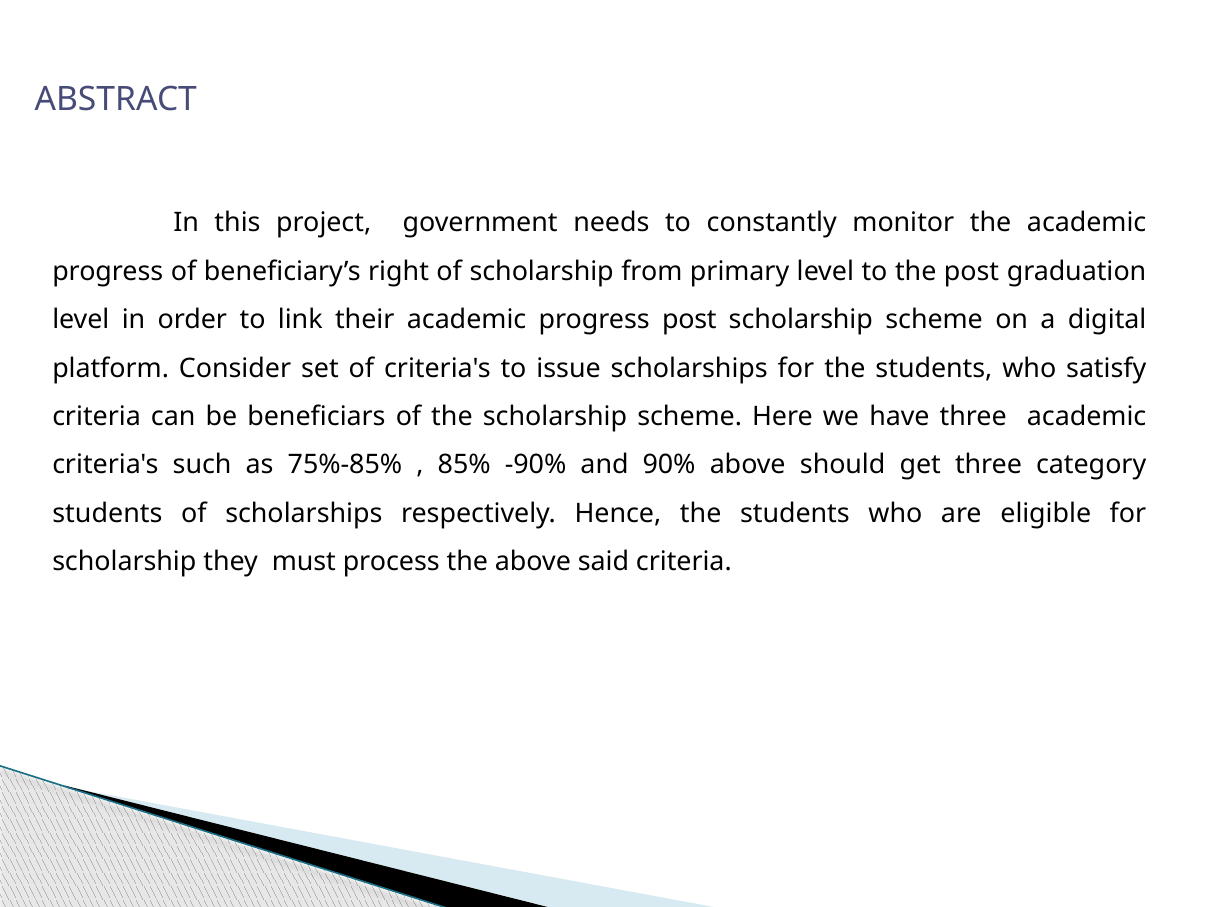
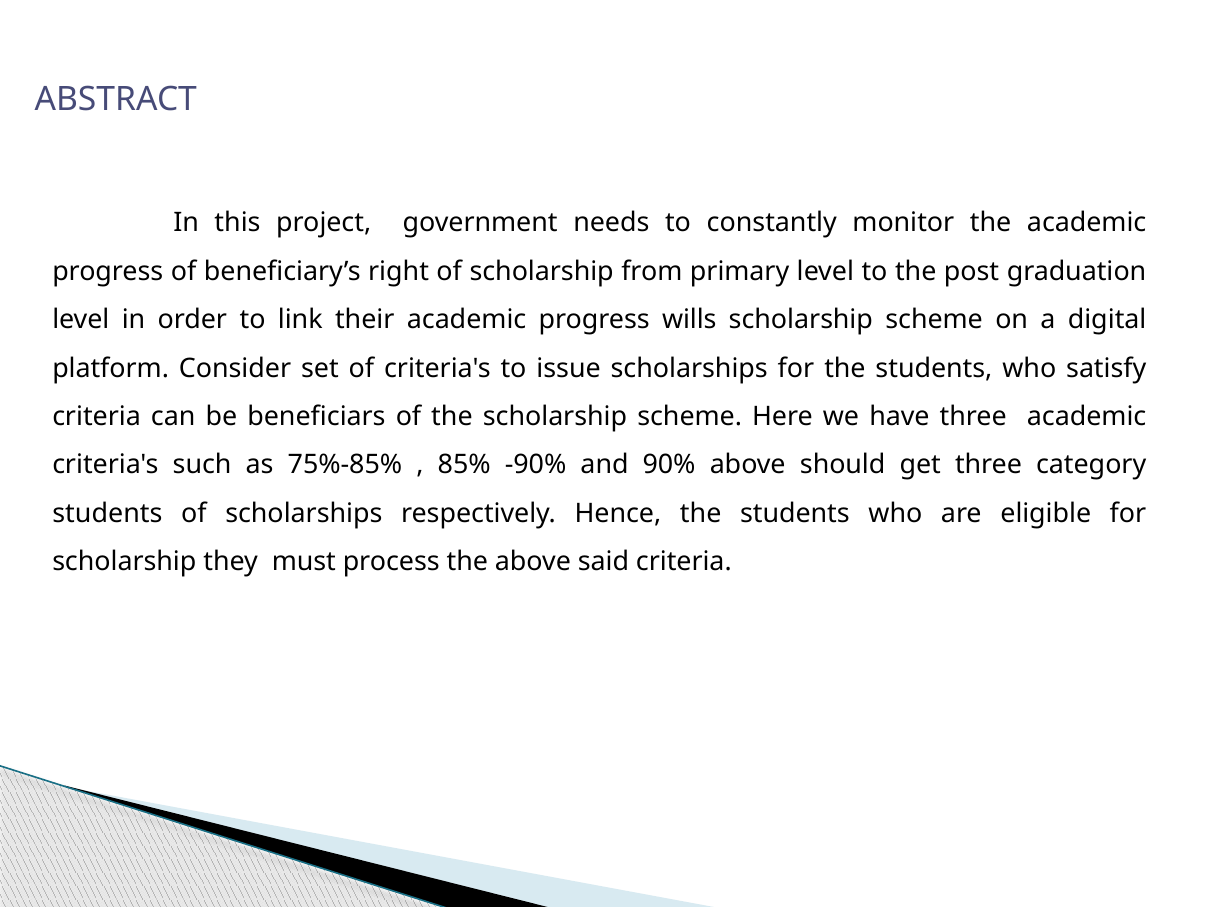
progress post: post -> wills (689, 320)
